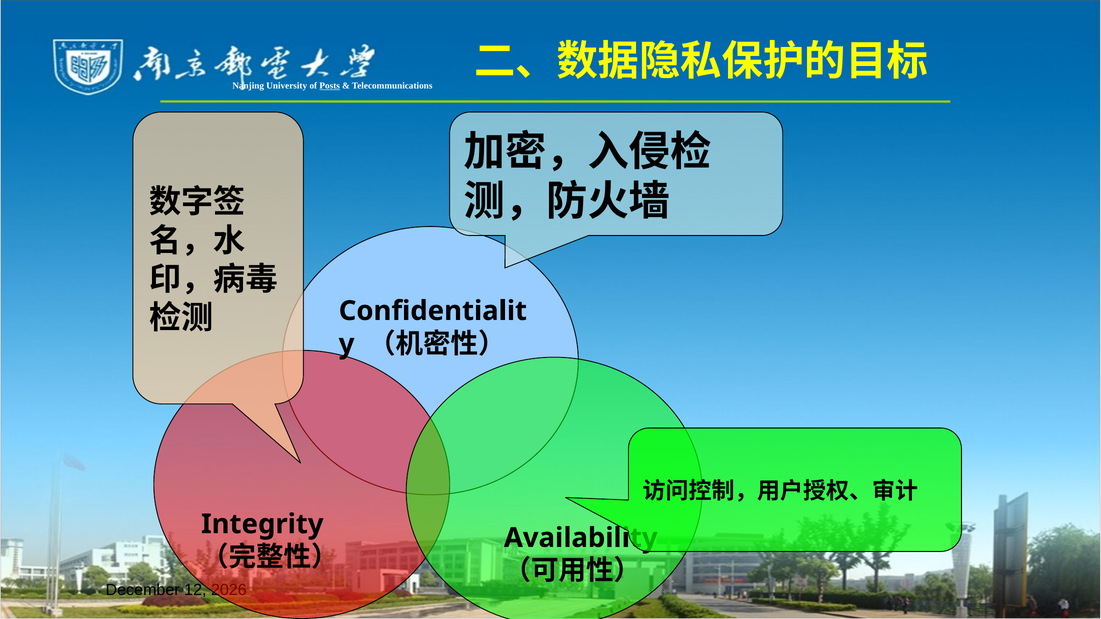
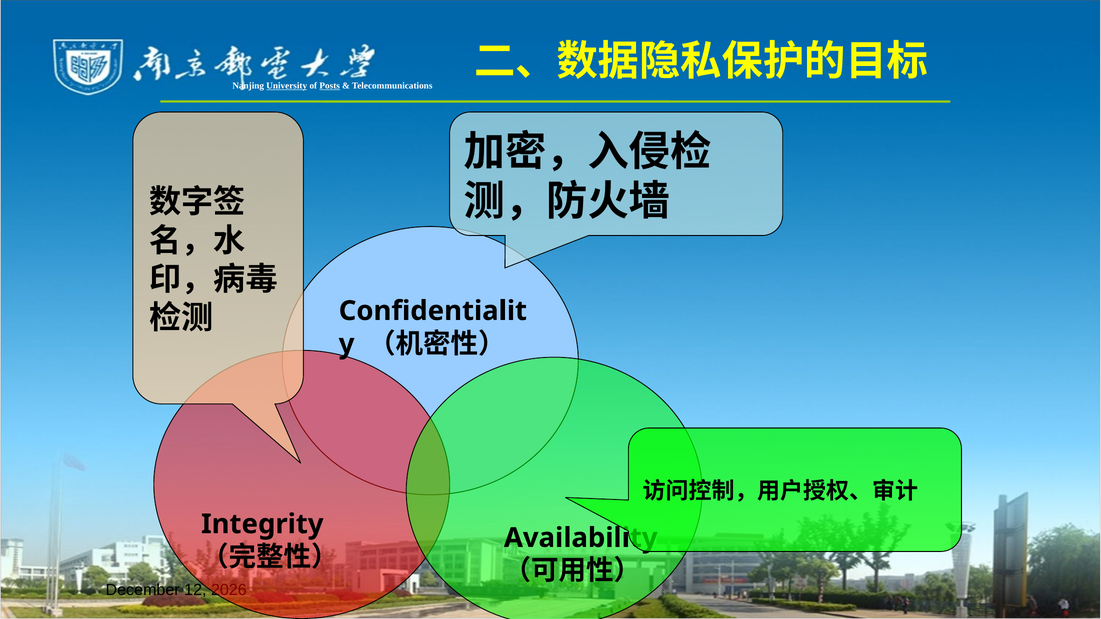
University underline: none -> present (287, 86)
